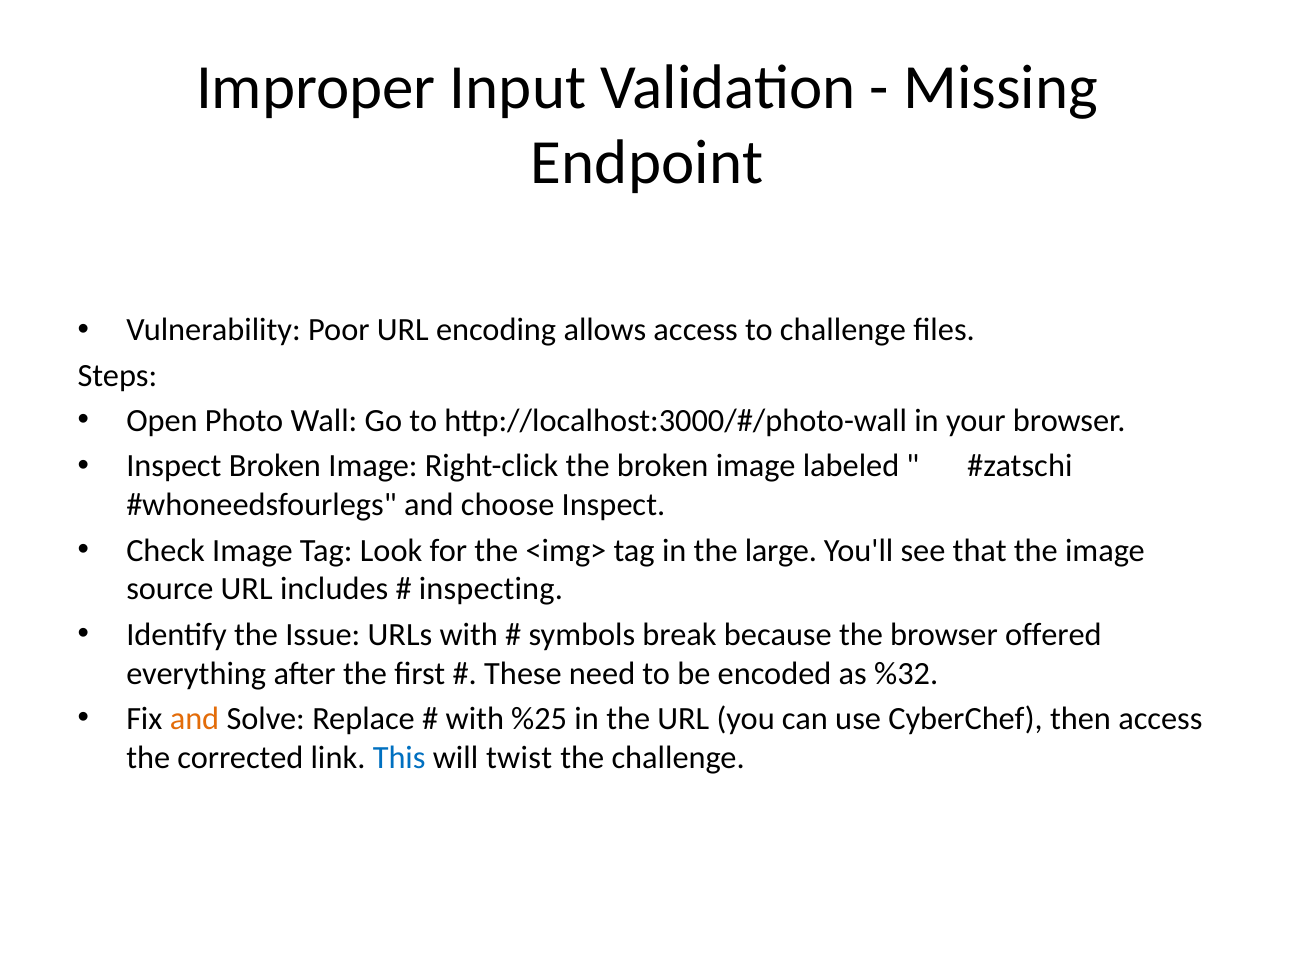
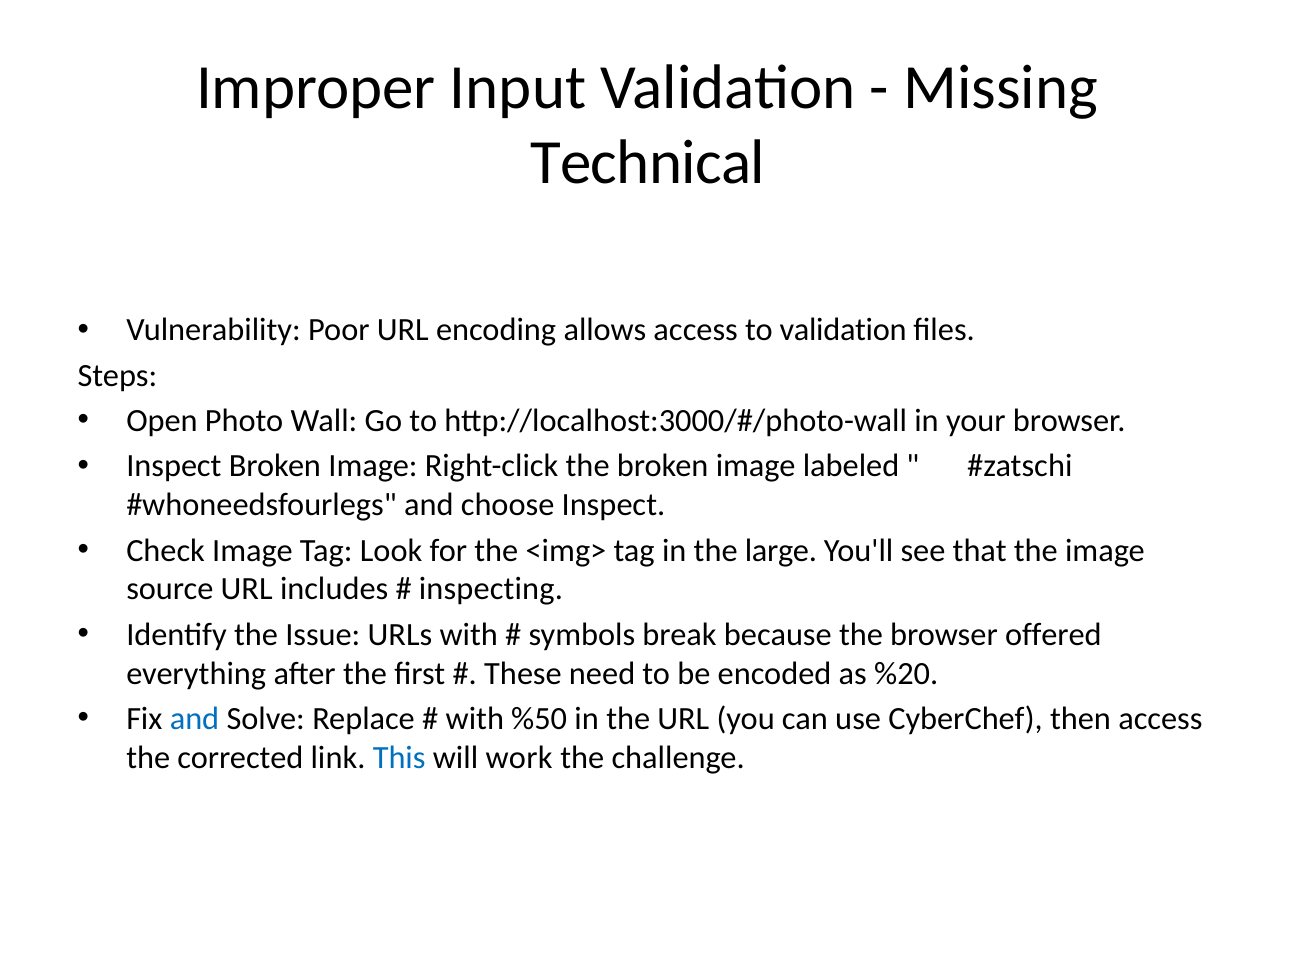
Endpoint: Endpoint -> Technical (648, 163)
to challenge: challenge -> validation (843, 330)
%32: %32 -> %20 (906, 674)
and colour: orange -> blue (195, 719)
%25: %25 -> %50 (539, 719)
twist: twist -> work (519, 758)
